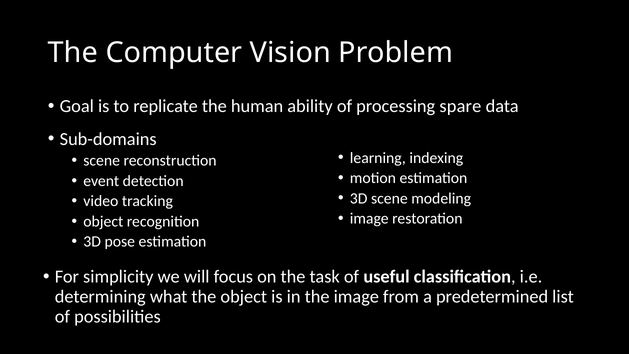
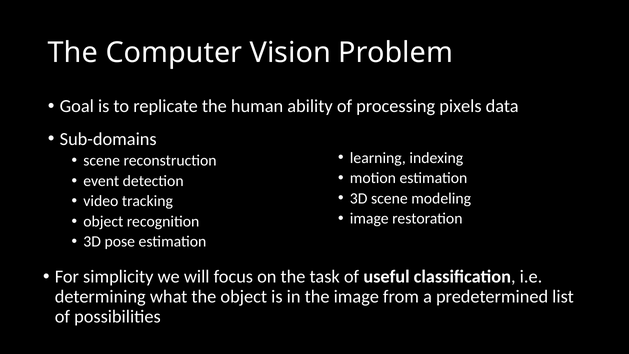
spare: spare -> pixels (460, 106)
